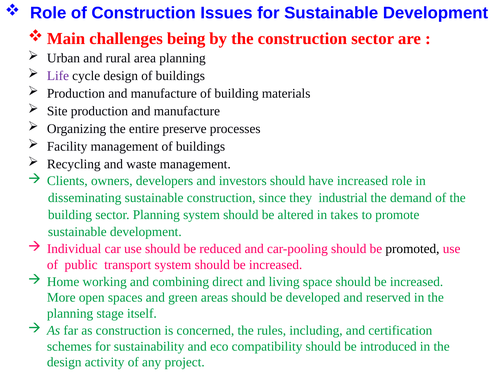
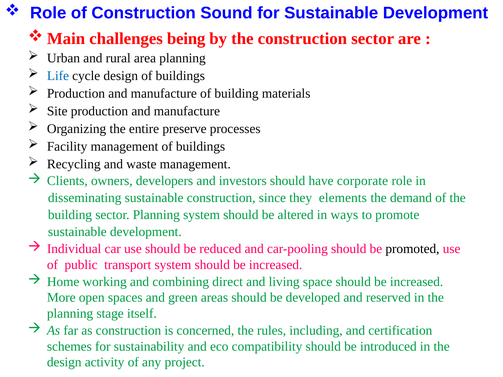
Issues: Issues -> Sound (226, 13)
Life colour: purple -> blue (58, 76)
have increased: increased -> corporate (363, 181)
industrial: industrial -> elements (343, 198)
takes: takes -> ways (344, 215)
